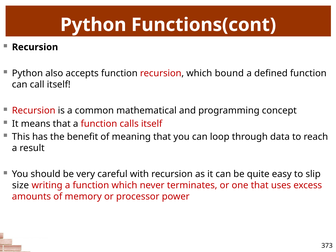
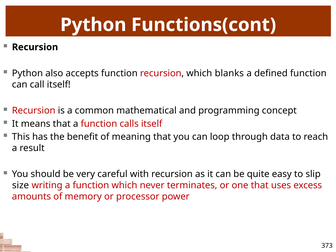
bound: bound -> blanks (229, 73)
